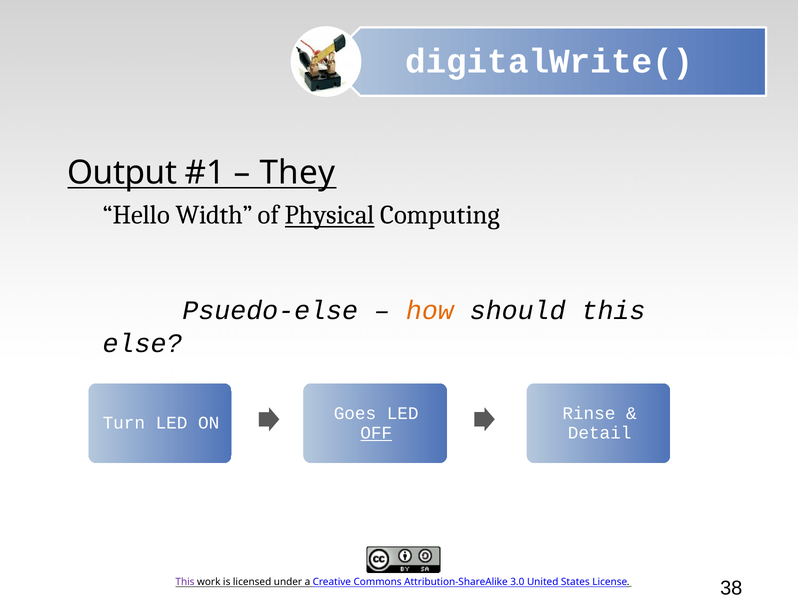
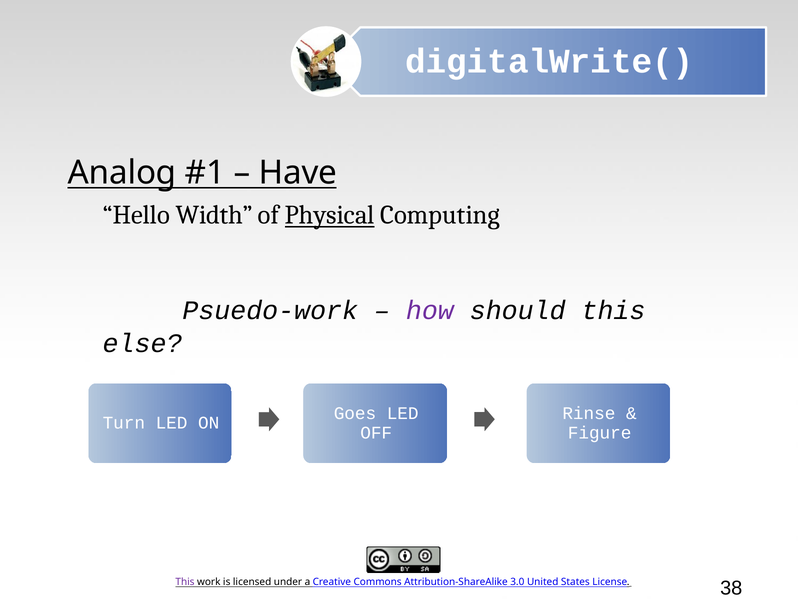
Output: Output -> Analog (122, 173)
They: They -> Have (298, 173)
Psuedo-else: Psuedo-else -> Psuedo-work (270, 310)
how colour: orange -> purple (430, 310)
OFF underline: present -> none (376, 432)
Detail: Detail -> Figure (600, 432)
